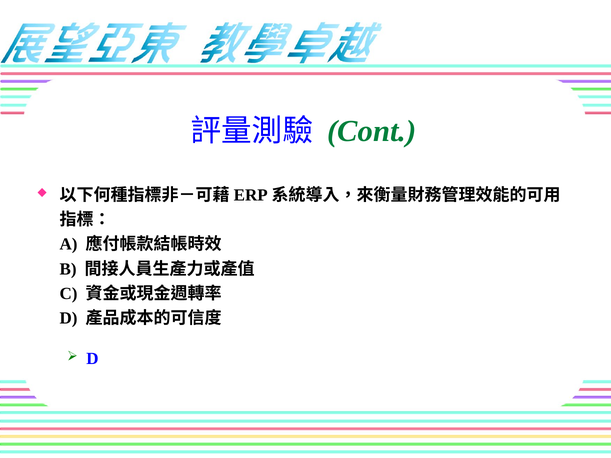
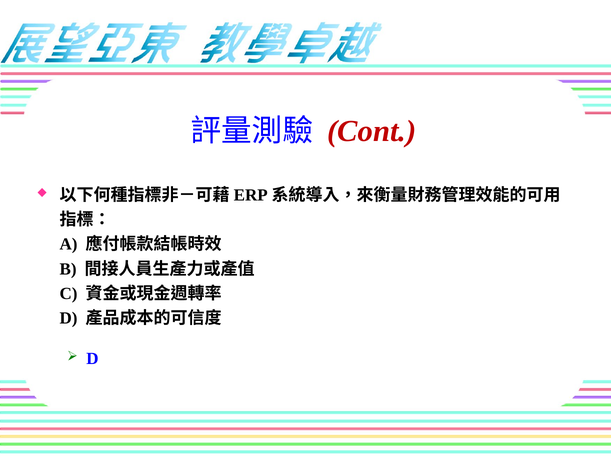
Cont colour: green -> red (372, 131)
